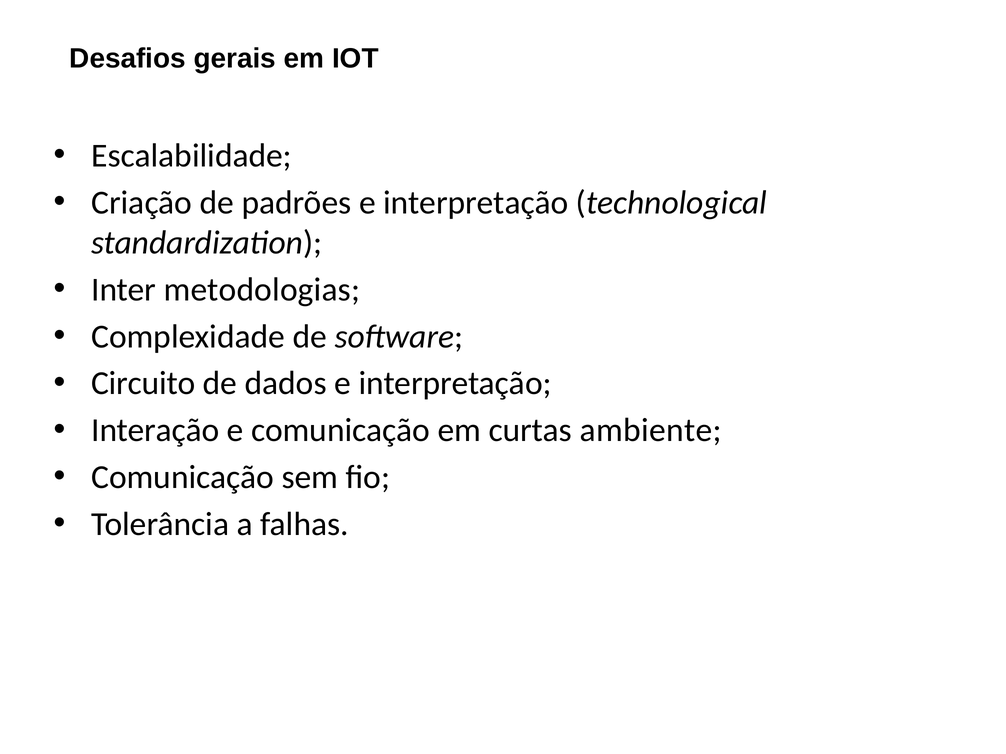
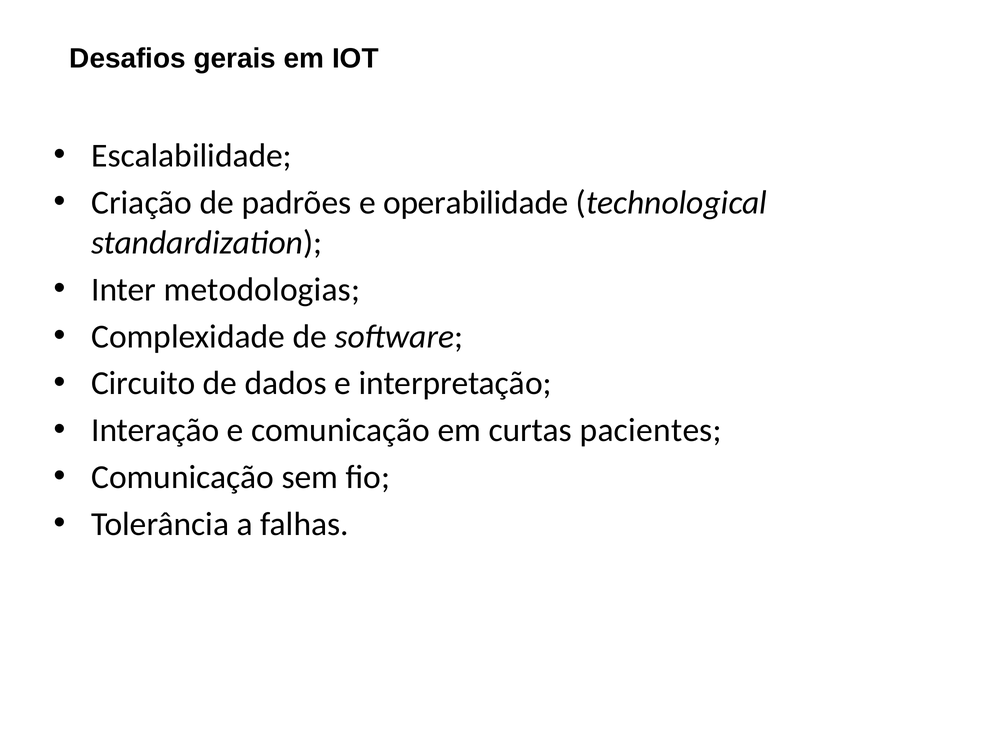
padrões e interpretação: interpretação -> operabilidade (476, 203)
ambiente: ambiente -> pacientes (651, 431)
